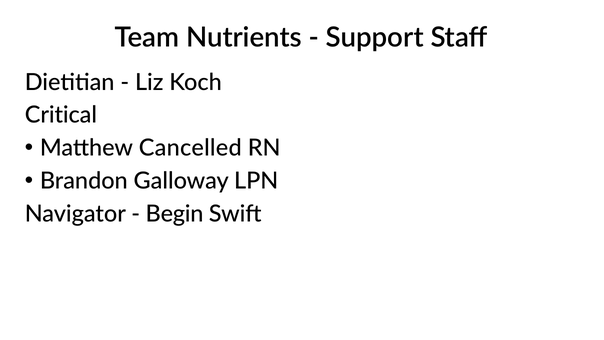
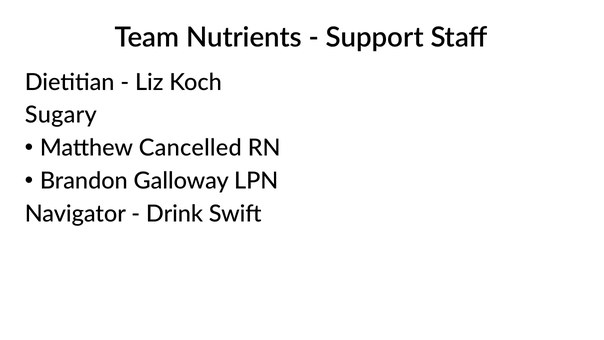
Critical: Critical -> Sugary (61, 115)
Begin: Begin -> Drink (174, 214)
